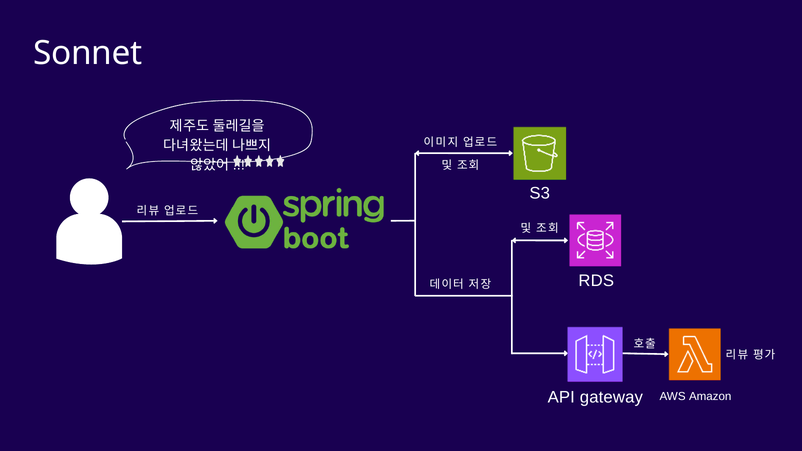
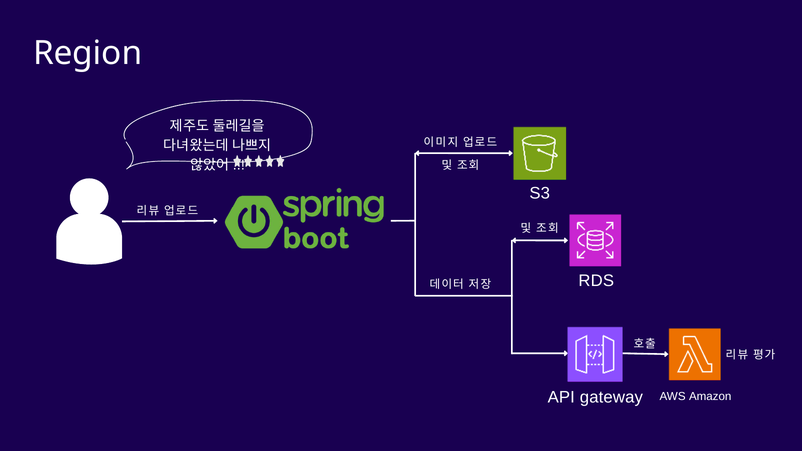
Sonnet: Sonnet -> Region (88, 53)
